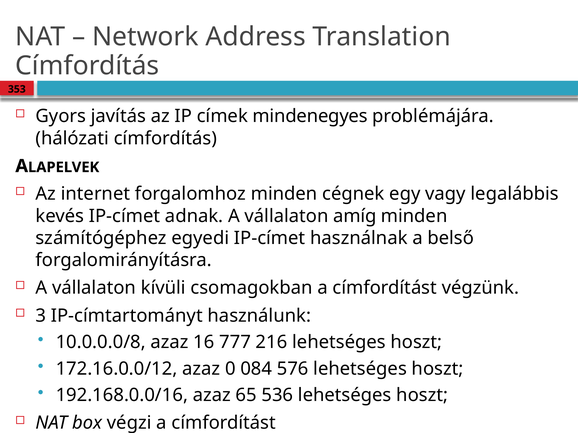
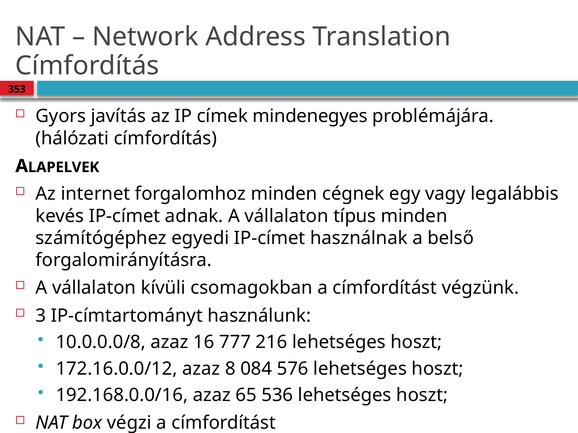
amíg: amíg -> típus (355, 216)
0: 0 -> 8 (230, 369)
